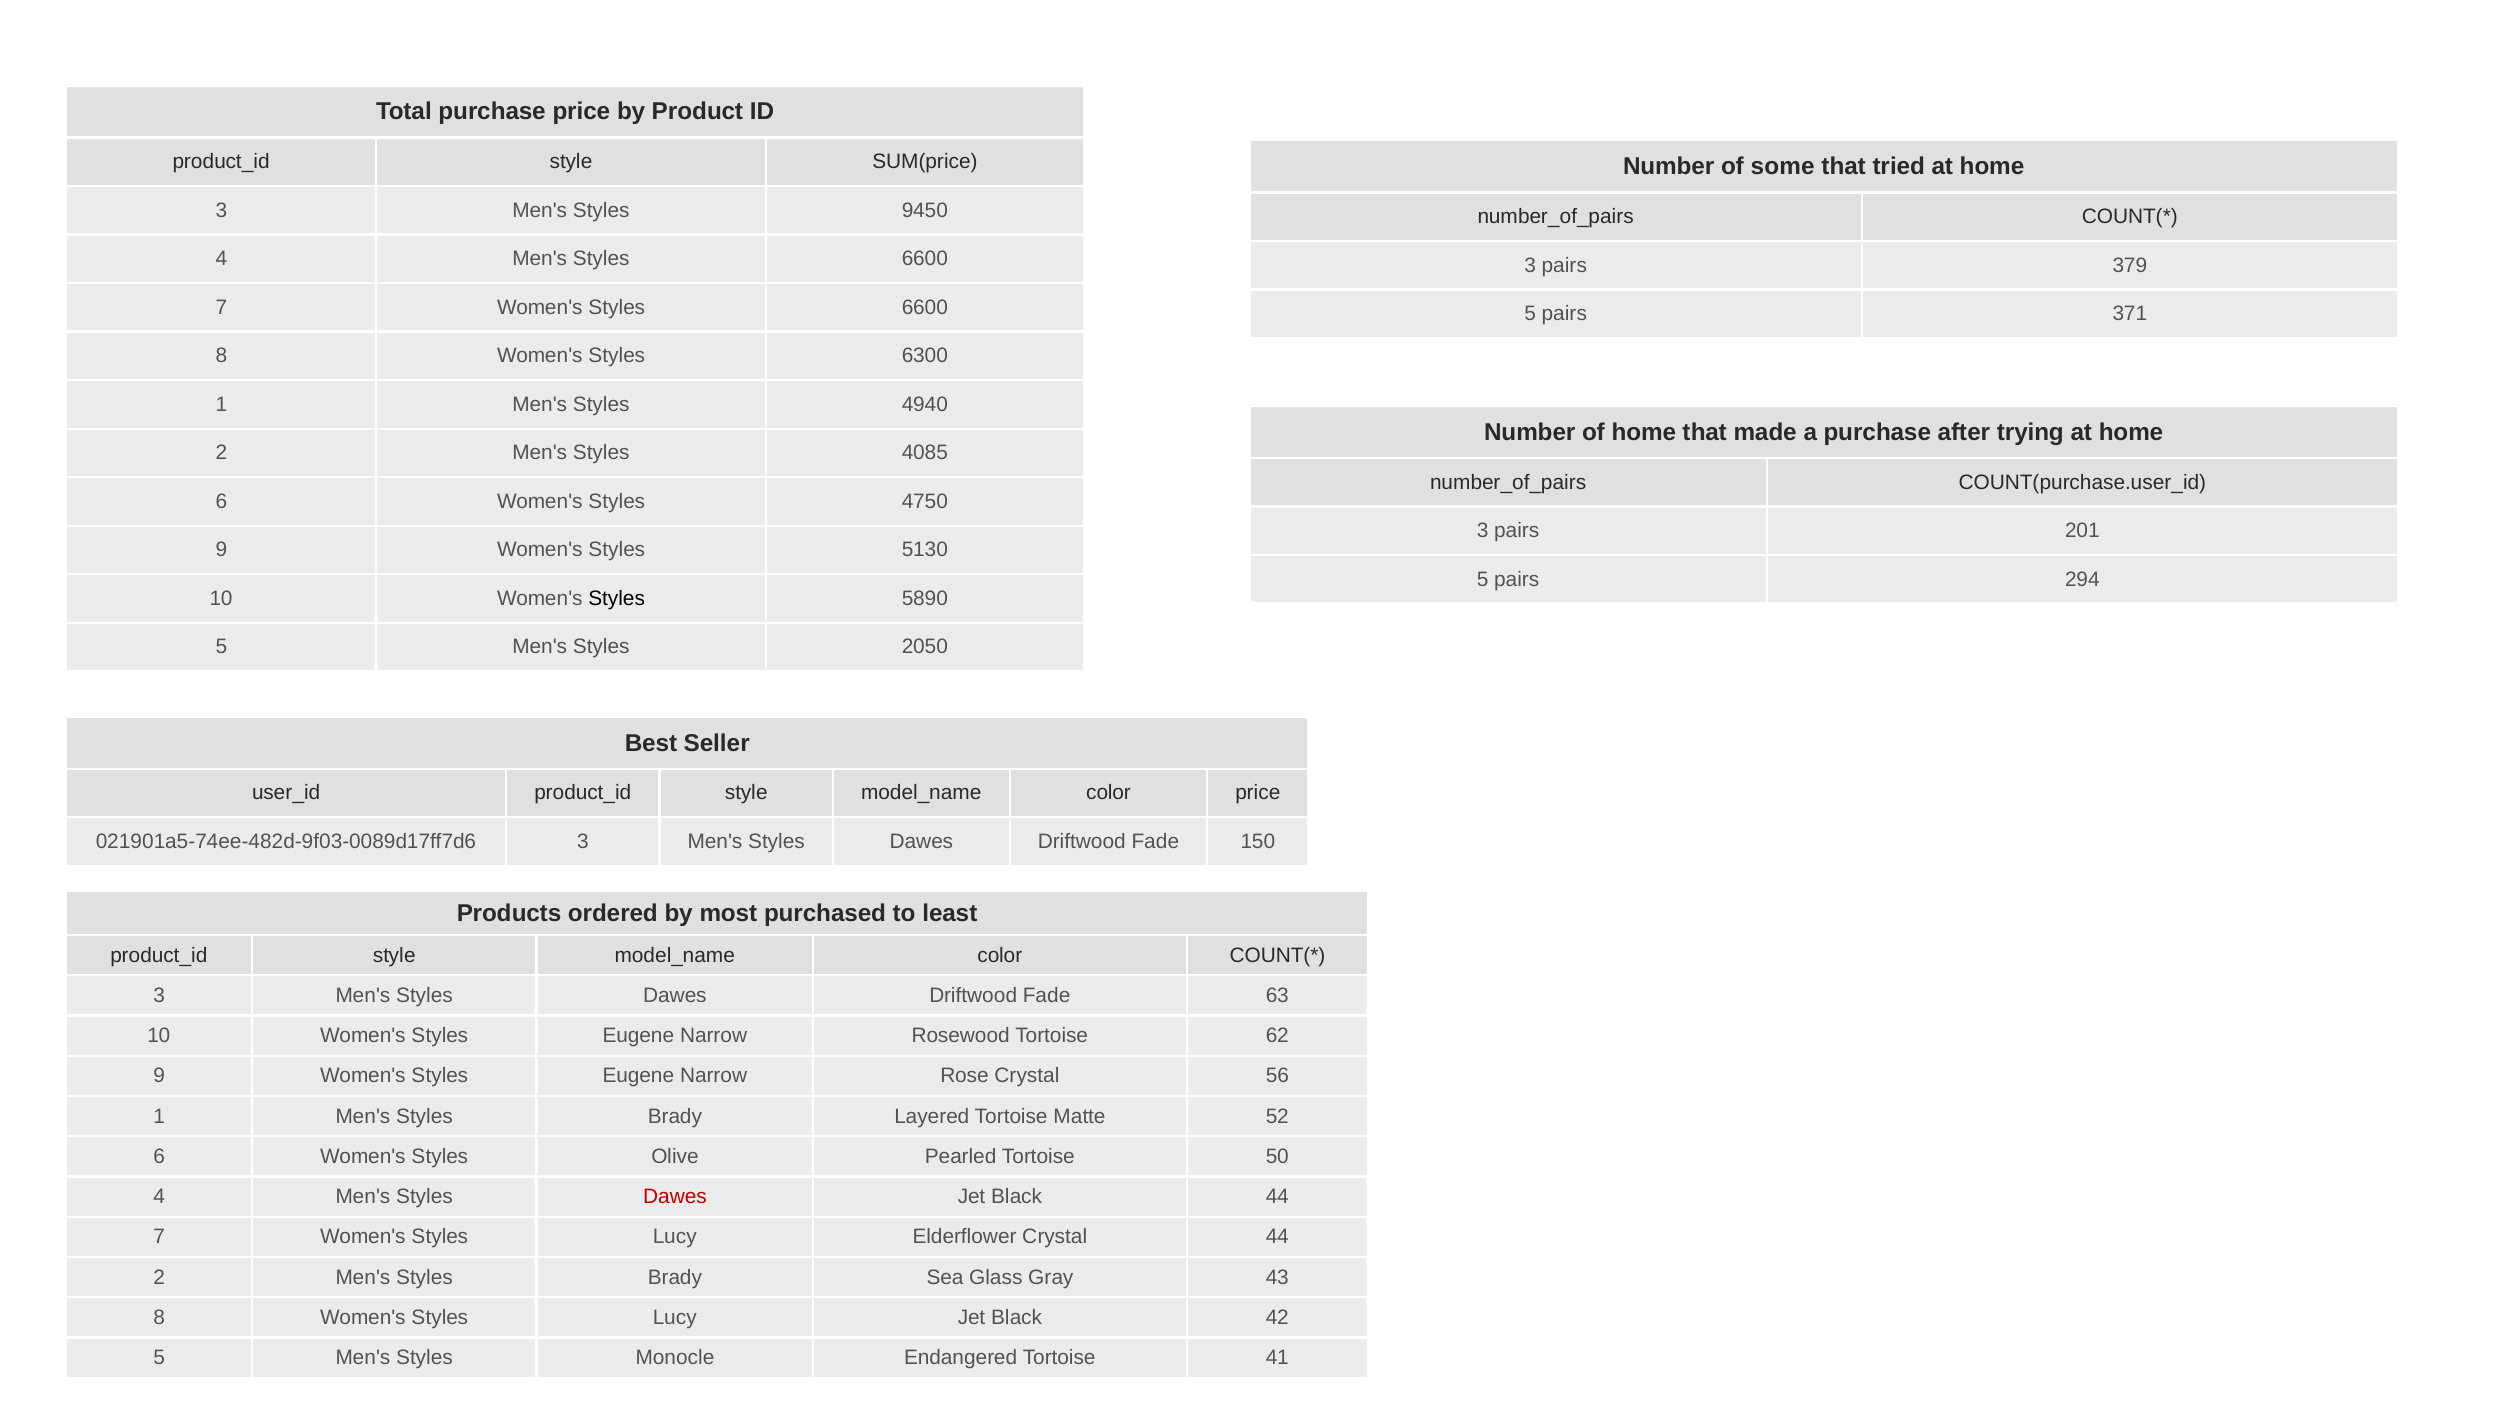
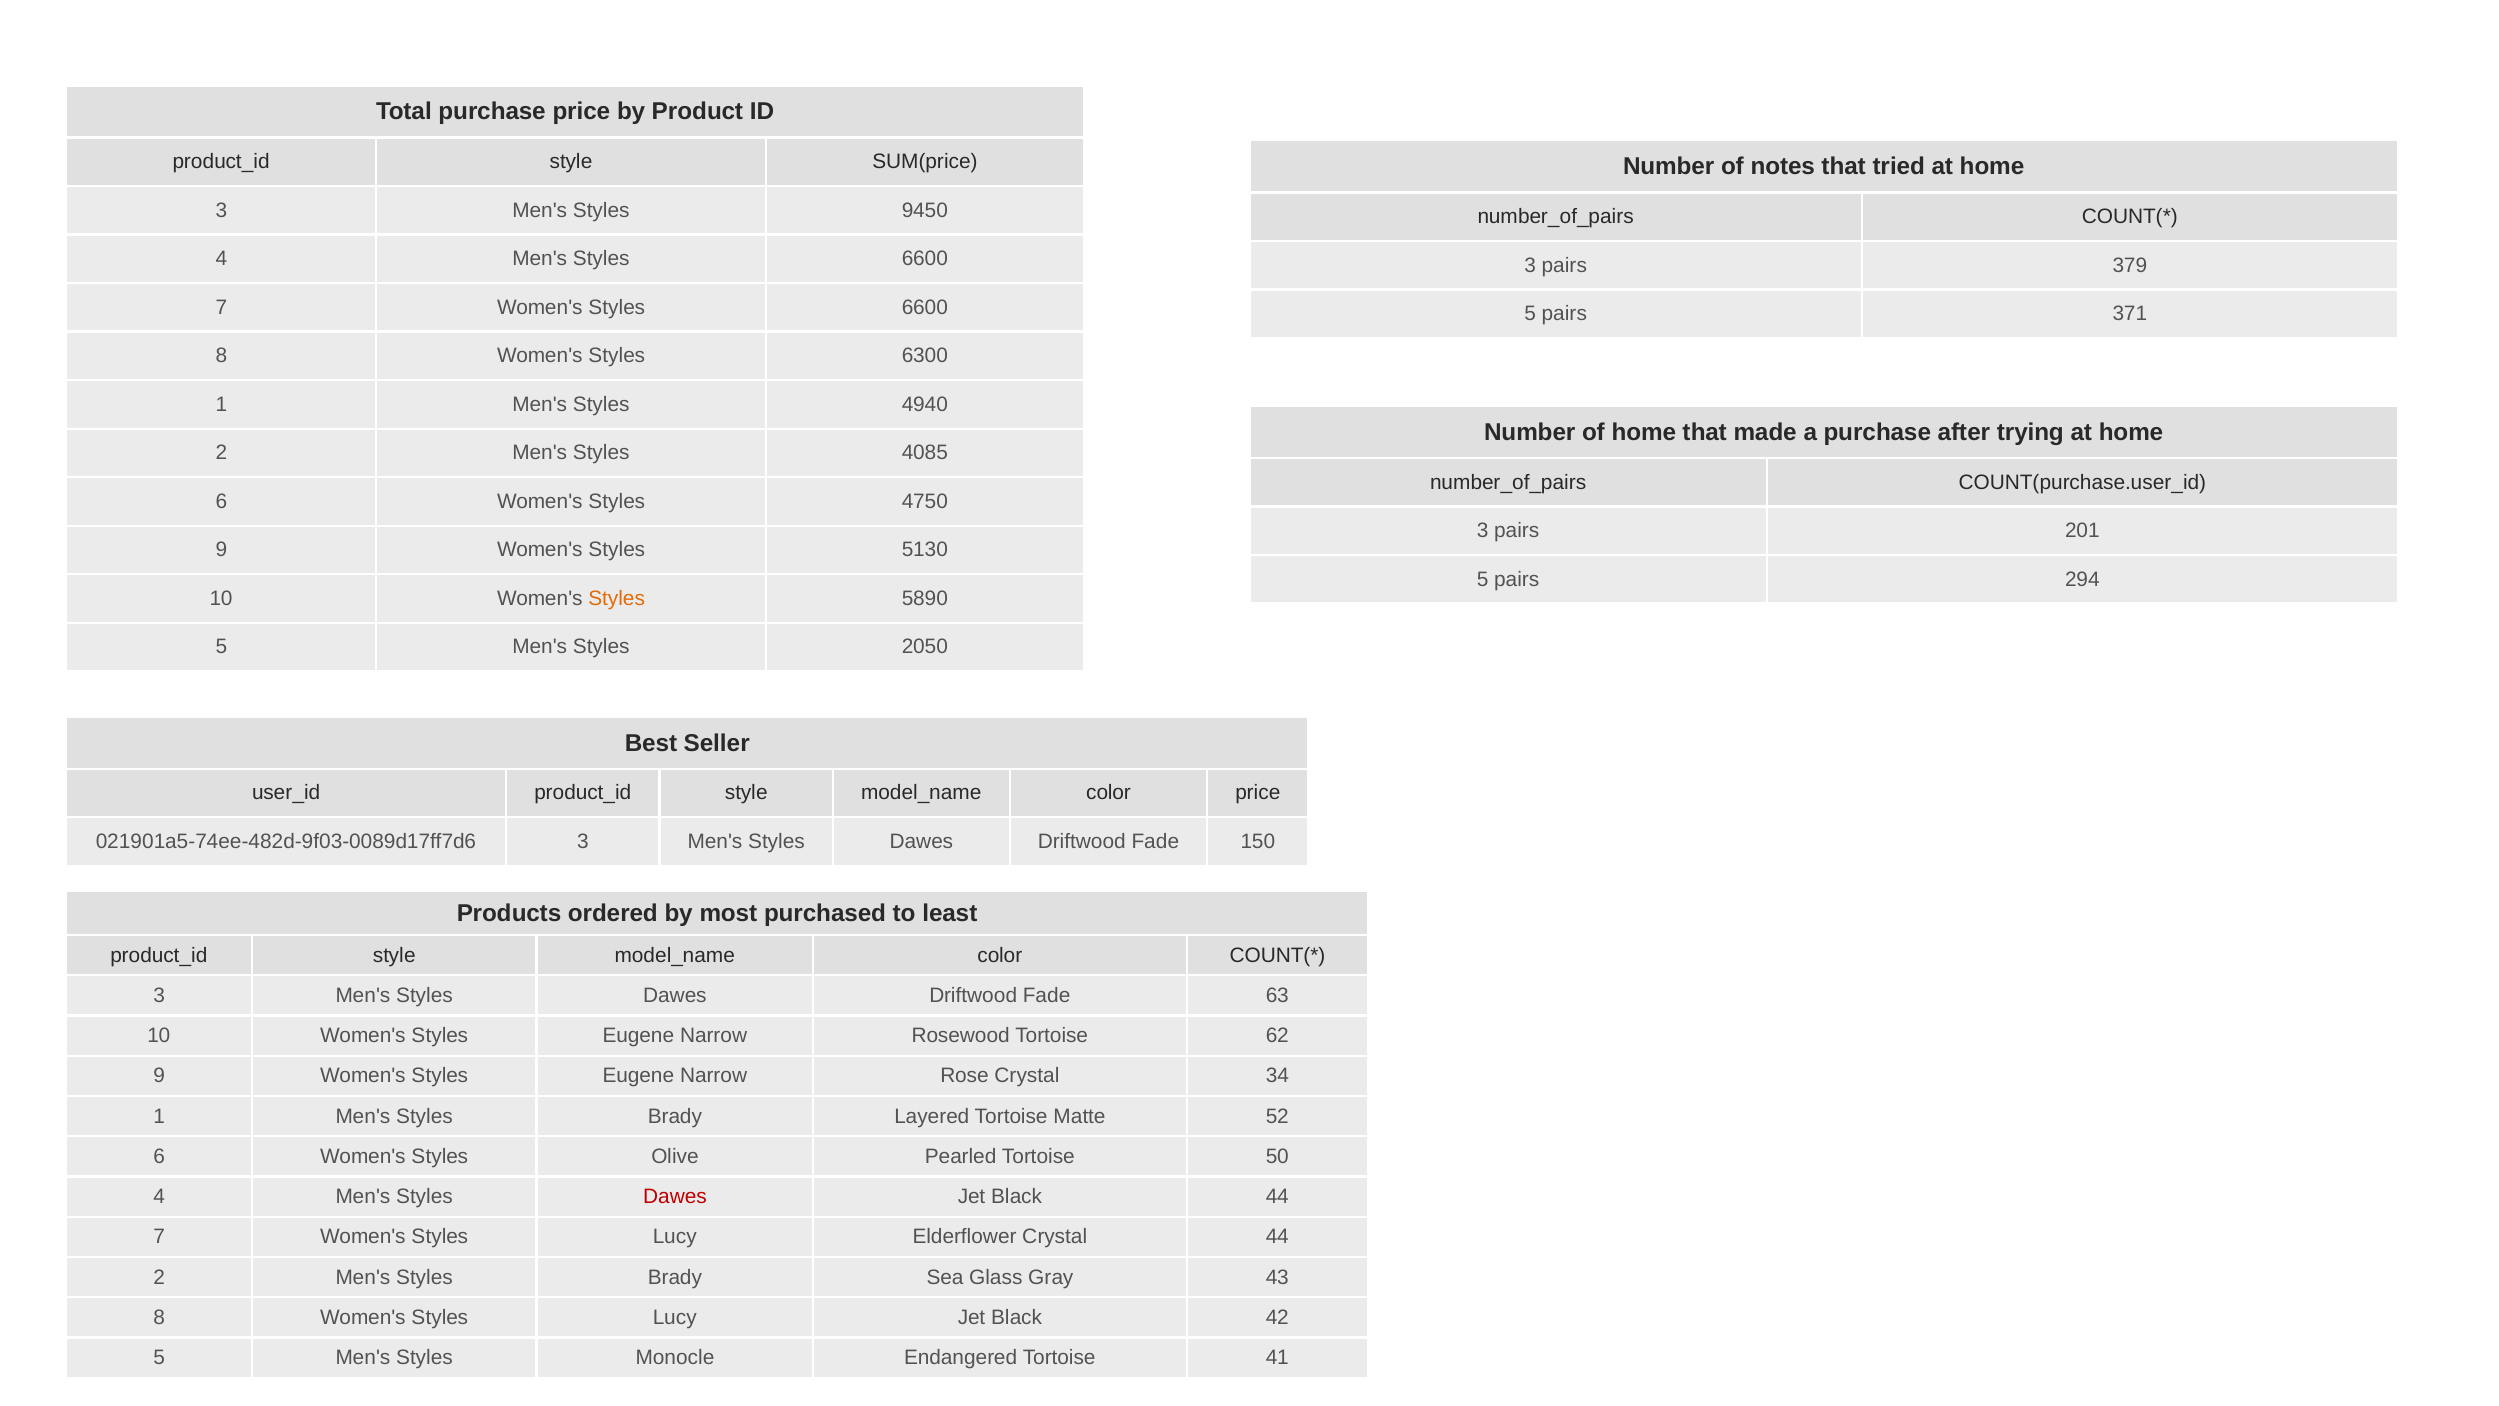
some: some -> notes (1783, 167)
Styles colour: black -> orange (617, 598)
56: 56 -> 34 (1277, 1076)
